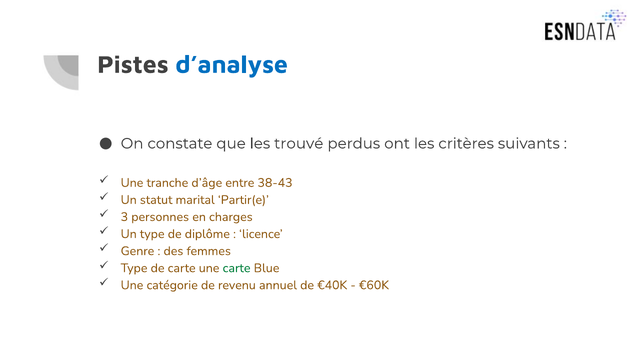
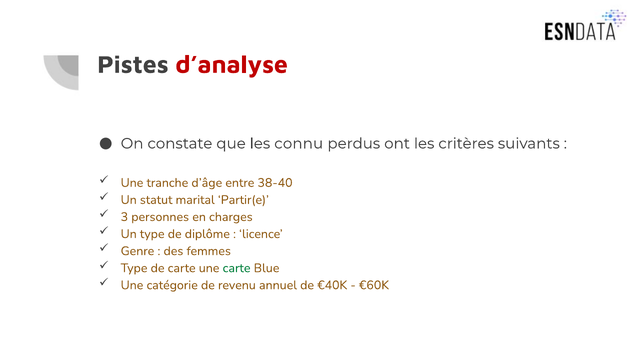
d’analyse colour: blue -> red (232, 65)
trouvé: trouvé -> connu (299, 144)
38-43: 38-43 -> 38-40 (275, 183)
